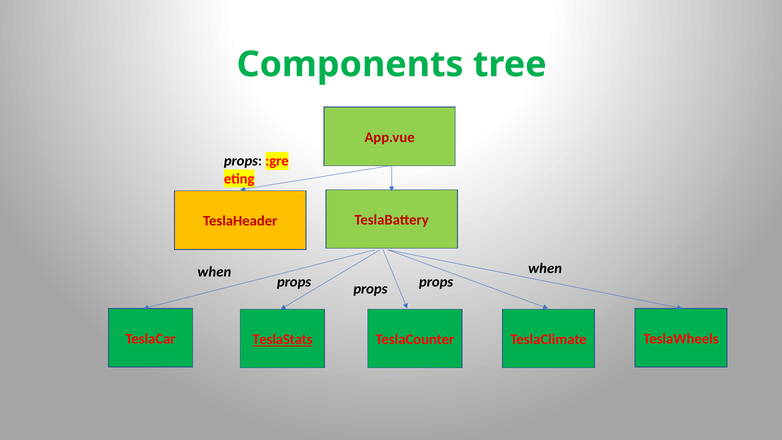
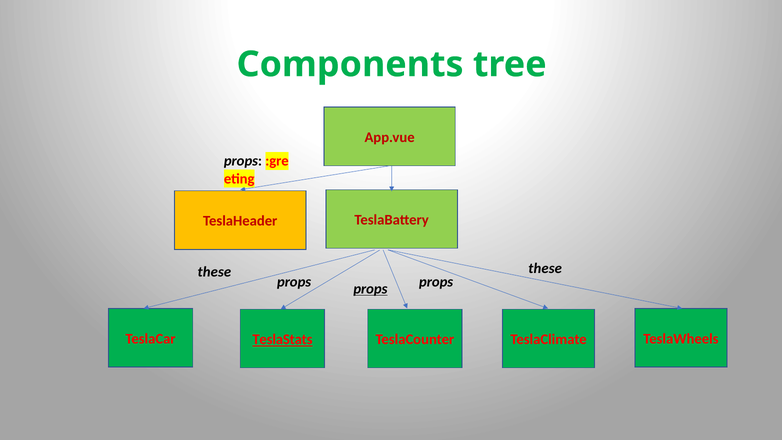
when: when -> these (545, 268)
when: when -> these (214, 272)
props underline: none -> present (370, 289)
